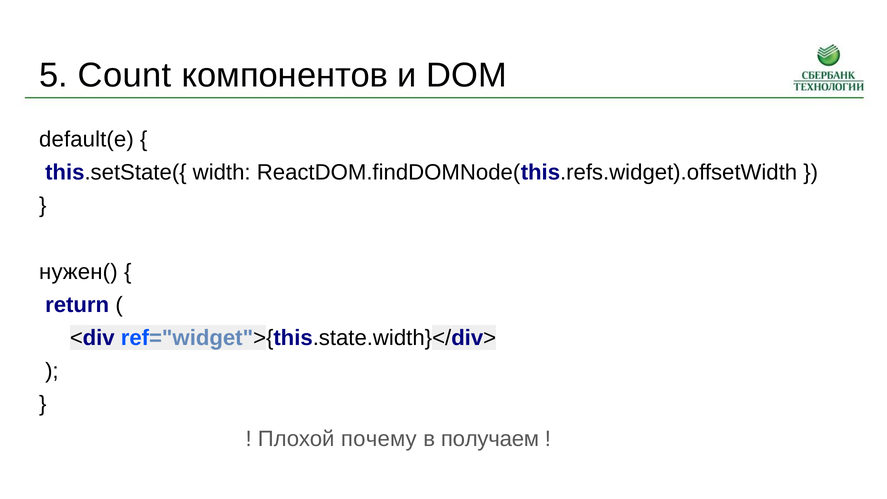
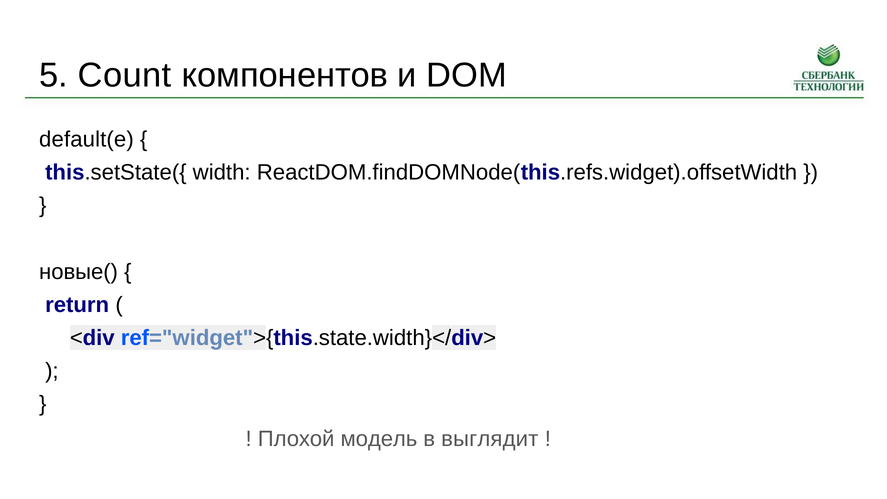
нужен(: нужен( -> новые( (79, 272)
почему: почему -> модель (379, 439)
получаем: получаем -> выглядит (490, 439)
